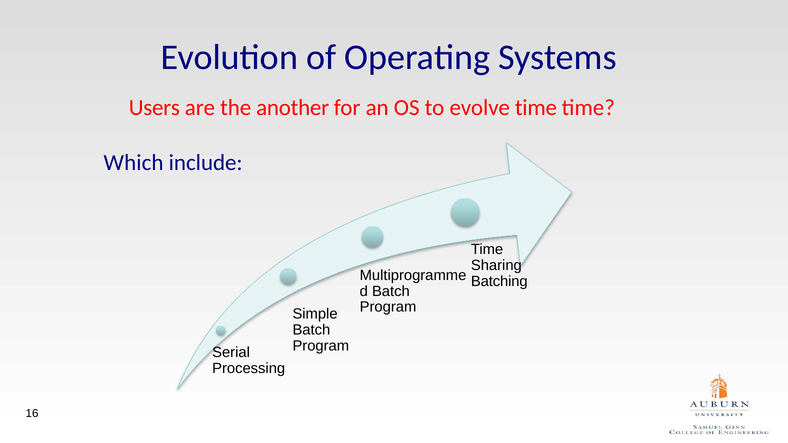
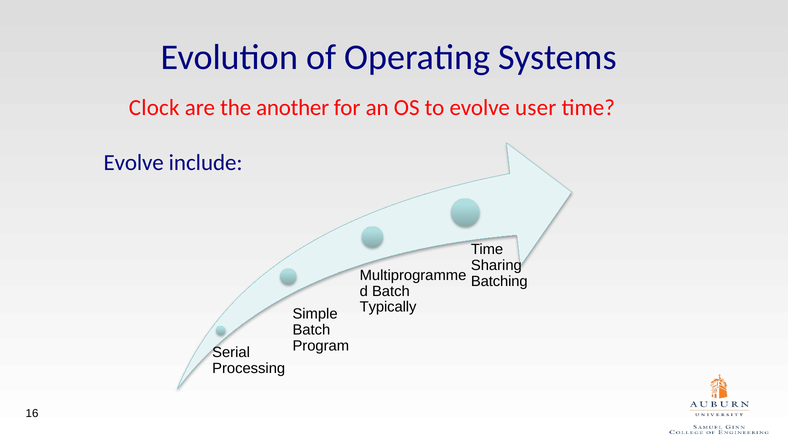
Users: Users -> Clock (154, 108)
evolve time: time -> user (536, 108)
Which: Which -> Evolve (134, 163)
Program: Program -> Typically (388, 307)
